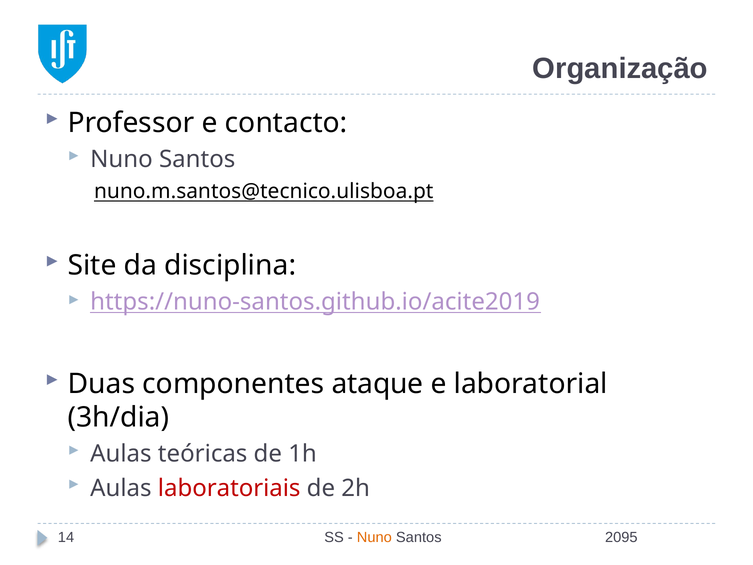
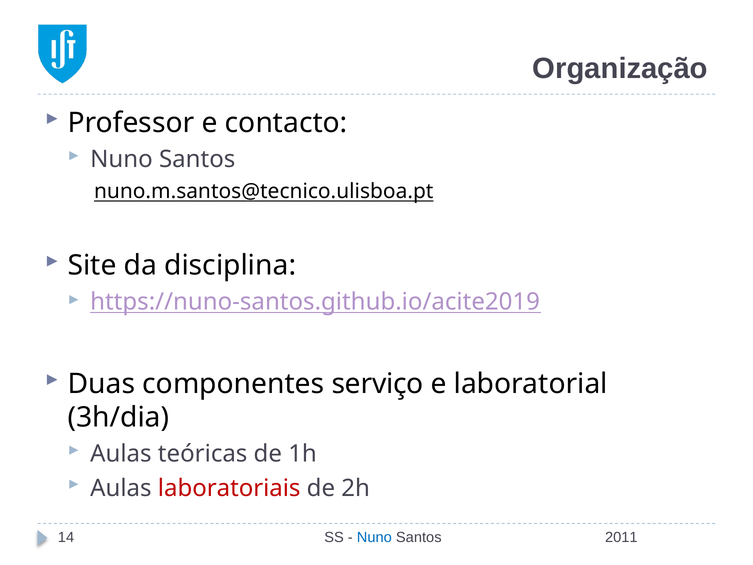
ataque: ataque -> serviço (378, 384)
Nuno colour: orange -> blue (374, 537)
2095: 2095 -> 2011 (621, 537)
